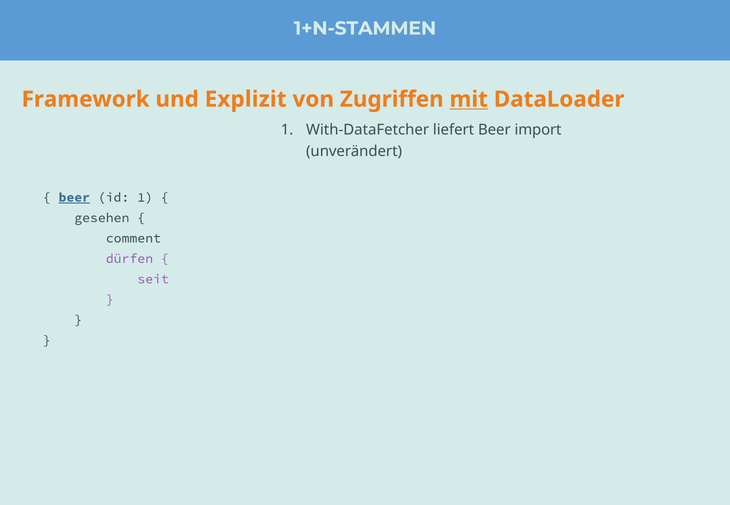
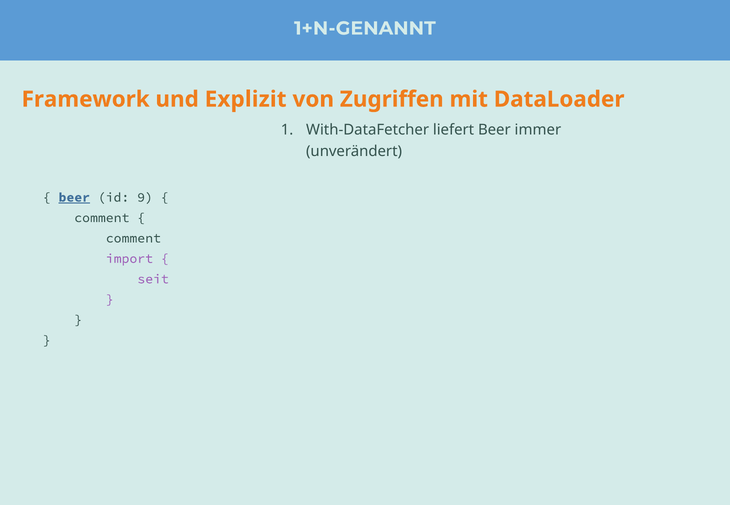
1+N-STAMMEN: 1+N-STAMMEN -> 1+N-GENANNT (365, 28)
mit underline: present -> none (469, 99)
import: import -> immer (538, 130)
id 1: 1 -> 9 (145, 197)
gesehen: gesehen -> comment (102, 218)
dürfen: dürfen -> import (129, 259)
